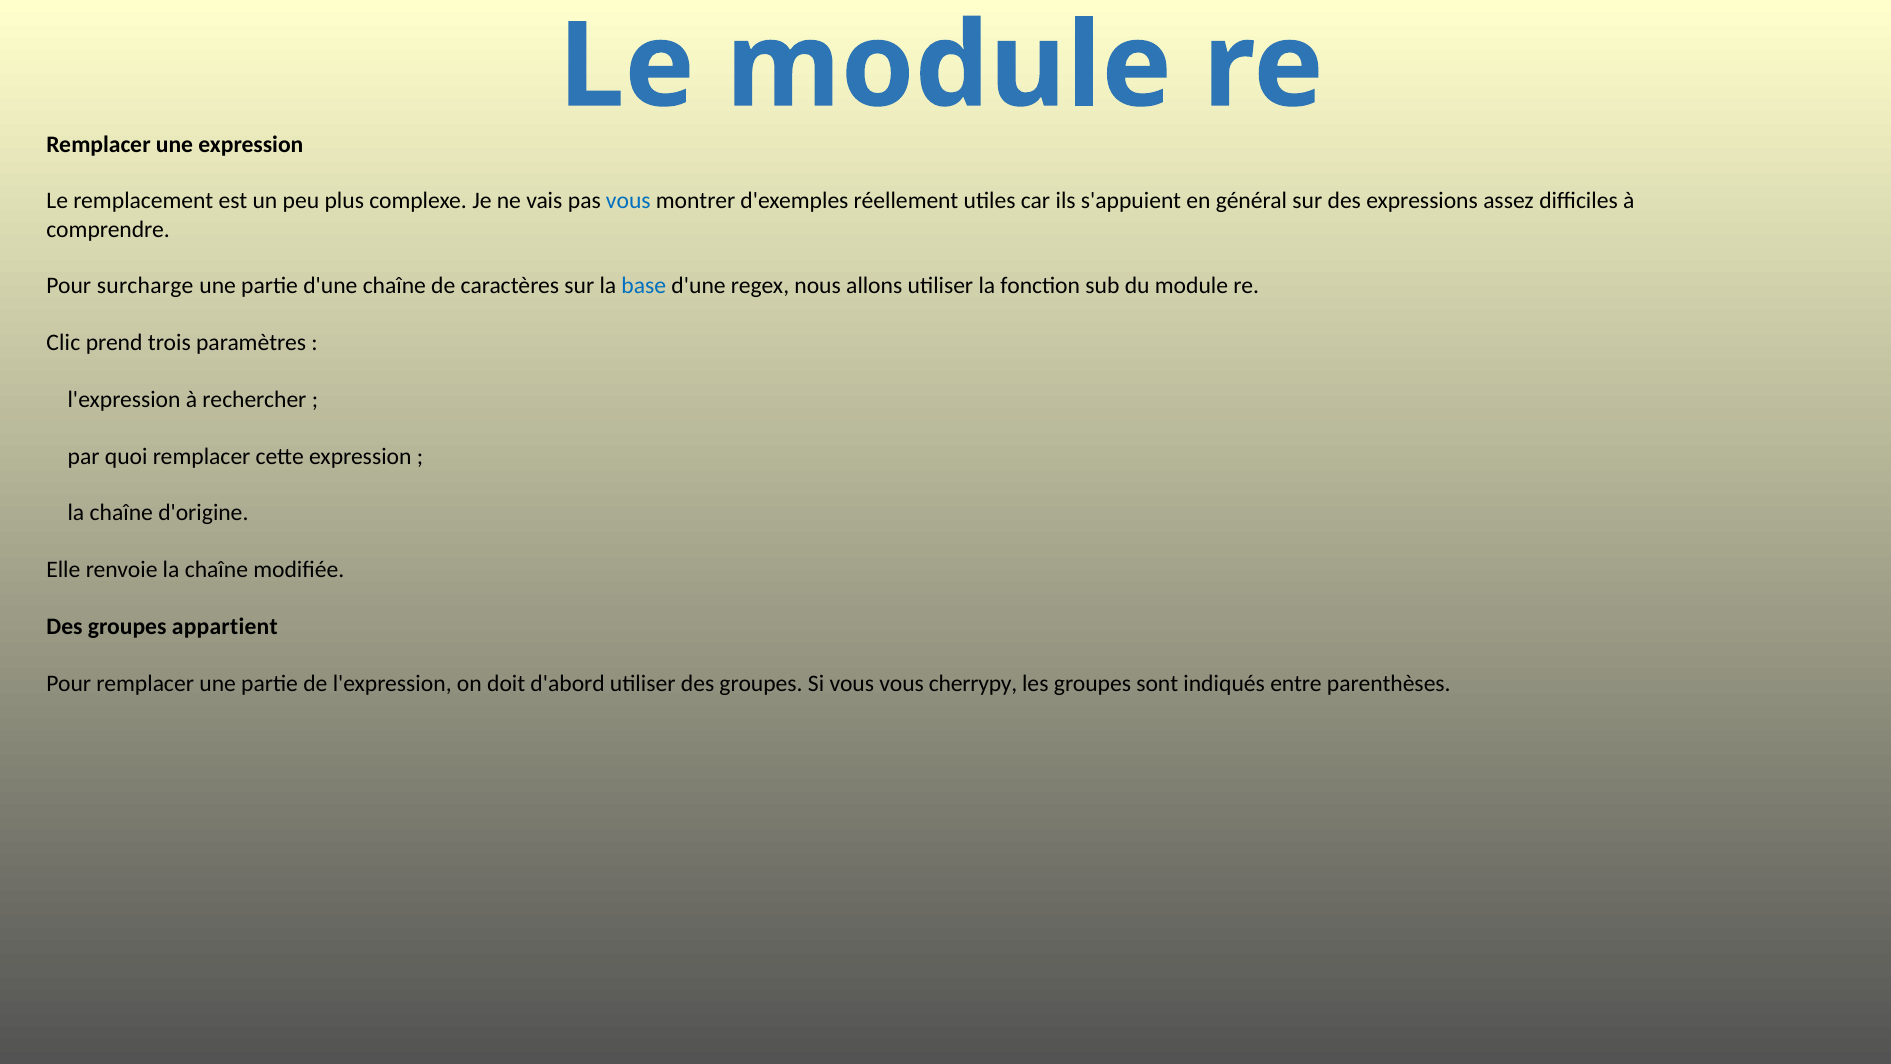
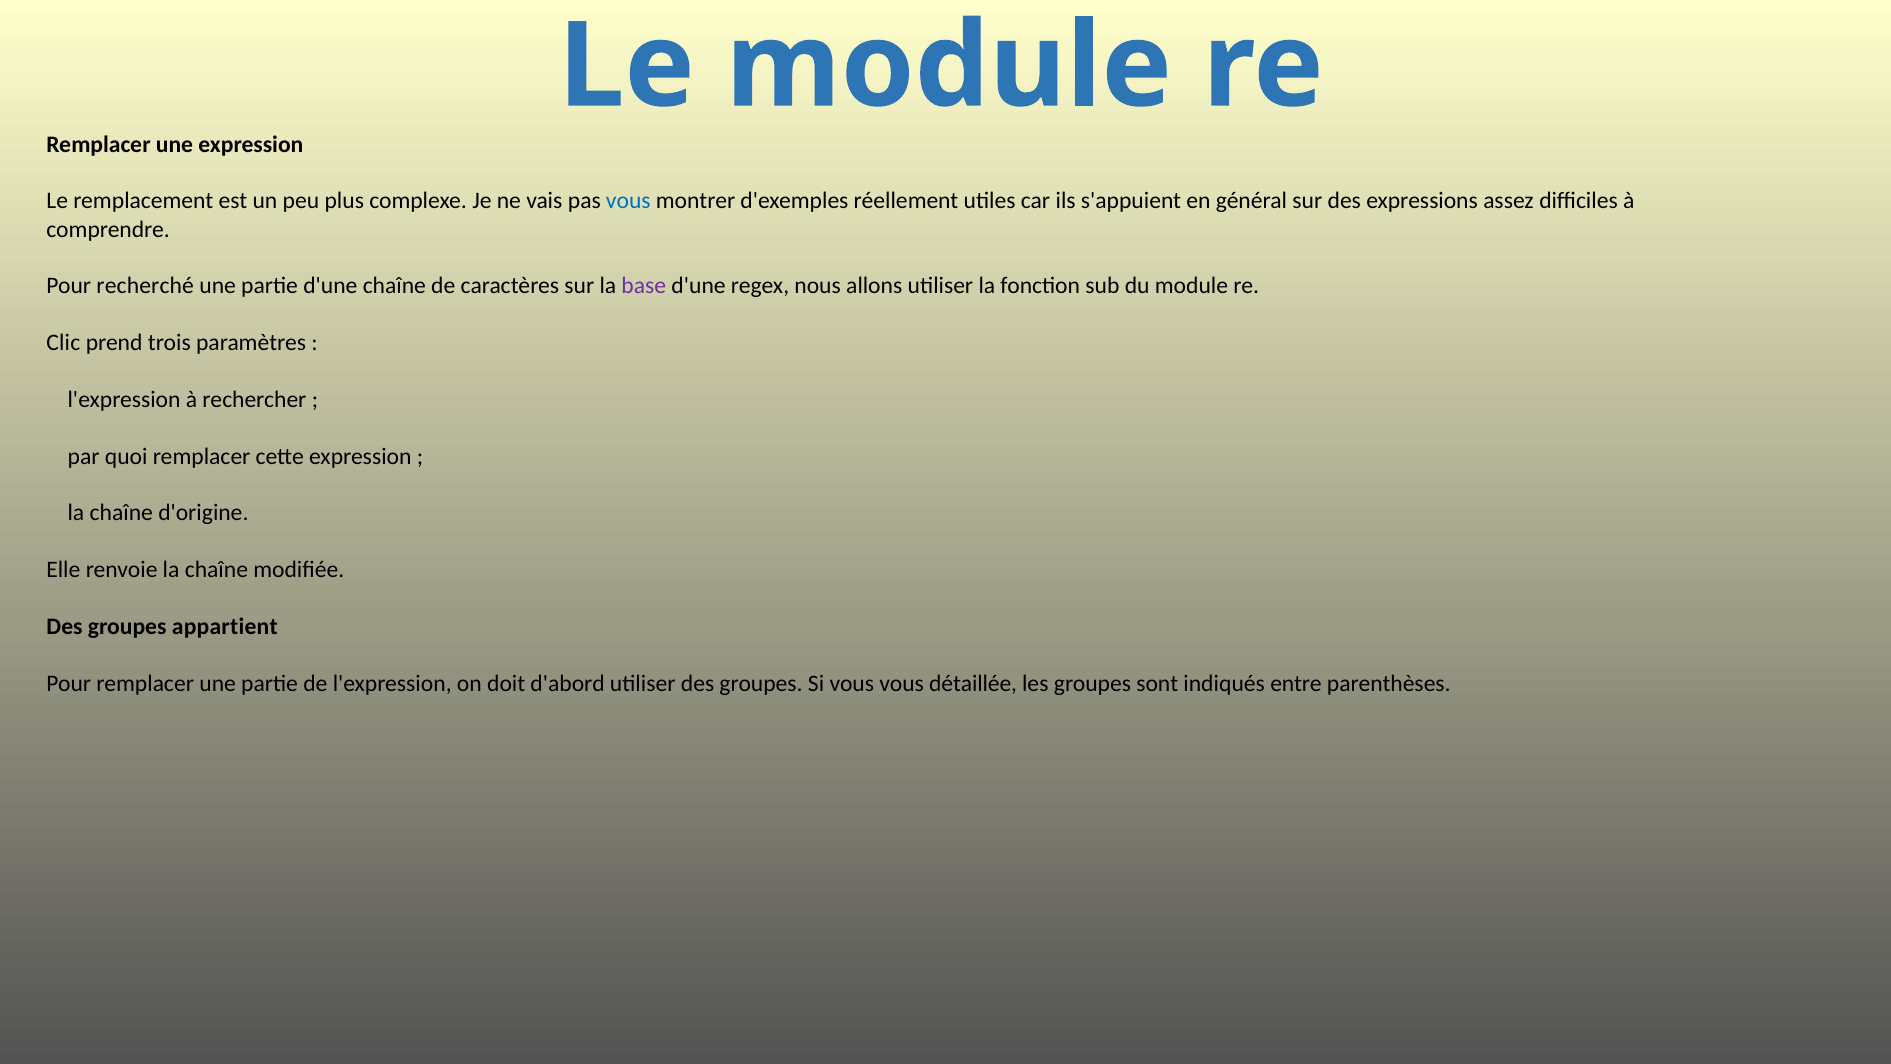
surcharge: surcharge -> recherché (145, 286)
base colour: blue -> purple (644, 286)
cherrypy: cherrypy -> détaillée (973, 683)
